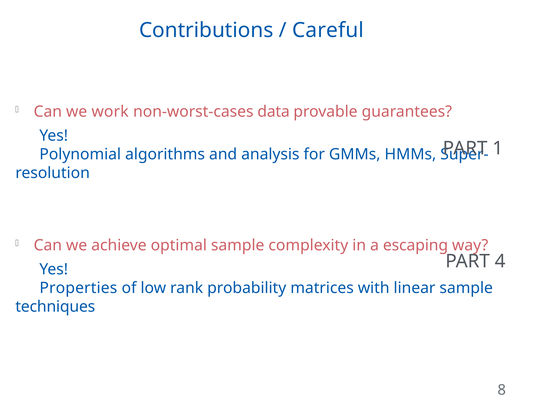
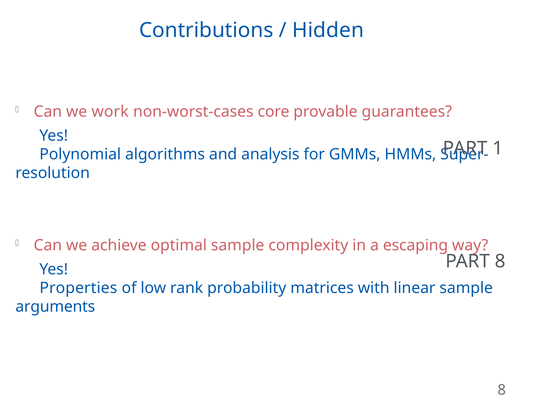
Careful: Careful -> Hidden (328, 30)
data: data -> core (274, 112)
PART 4: 4 -> 8 (500, 262)
techniques: techniques -> arguments (55, 307)
